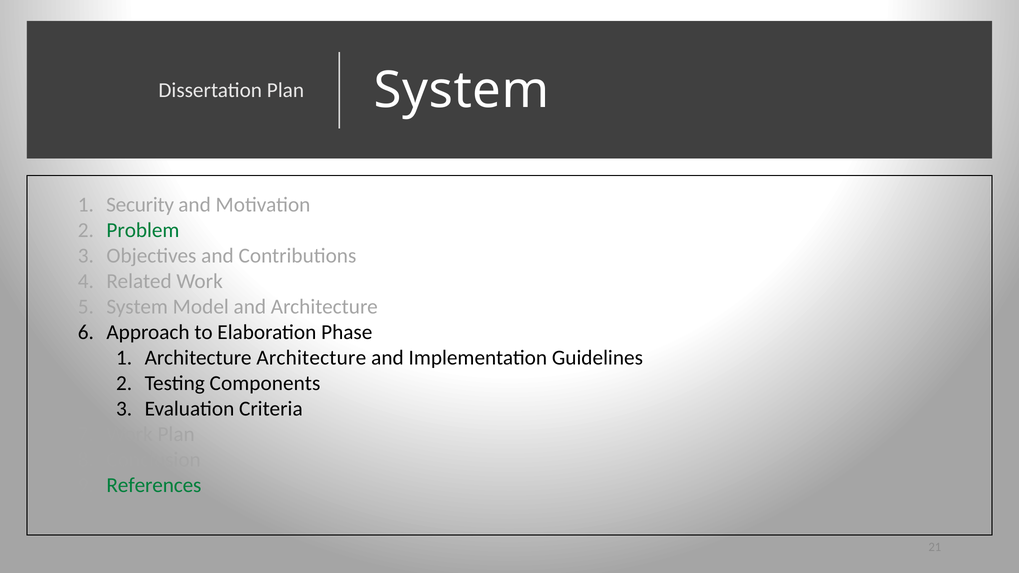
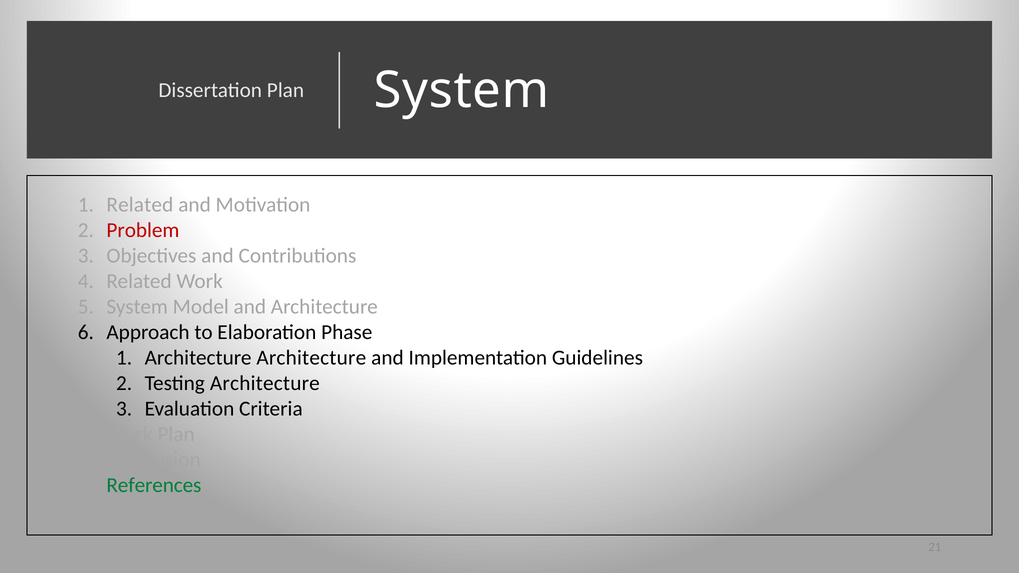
Security: Security -> Related (140, 205)
Problem colour: green -> red (143, 230)
Testing Components: Components -> Architecture (265, 383)
